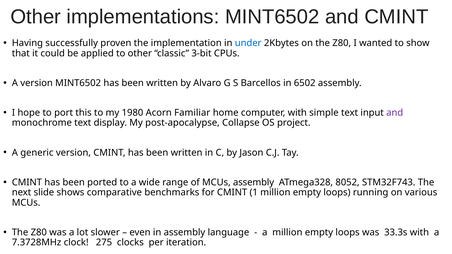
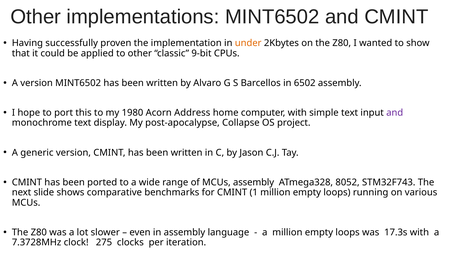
under colour: blue -> orange (248, 43)
3-bit: 3-bit -> 9-bit (201, 53)
Familiar: Familiar -> Address (192, 113)
33.3s: 33.3s -> 17.3s (396, 233)
